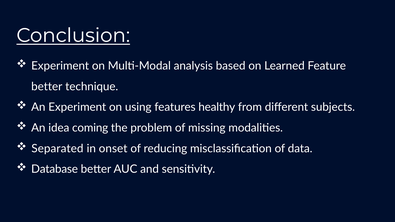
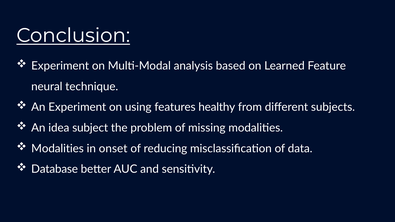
better: better -> neural (47, 87)
coming: coming -> subject (90, 128)
Separated: Separated -> Modalities (57, 149)
